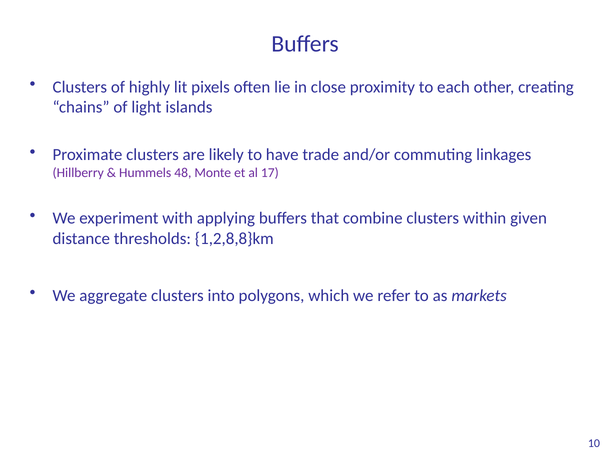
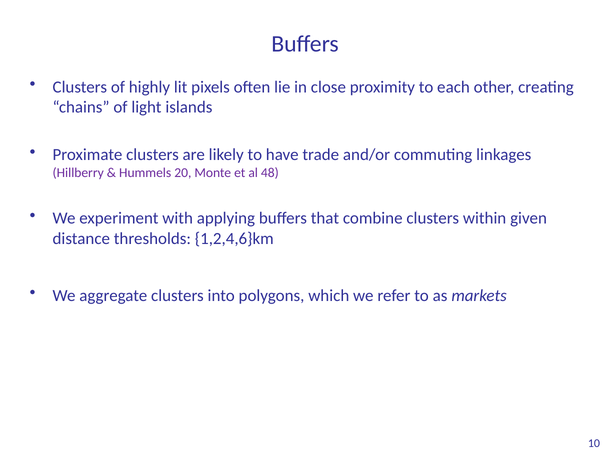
48: 48 -> 20 (183, 173)
17: 17 -> 48 (270, 173)
1,2,8,8}km: 1,2,8,8}km -> 1,2,4,6}km (234, 239)
